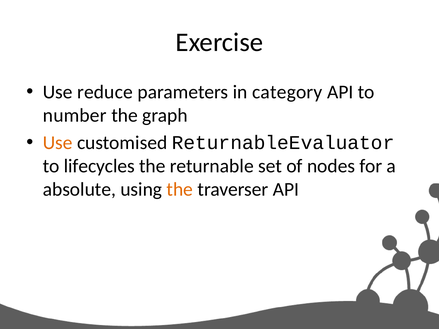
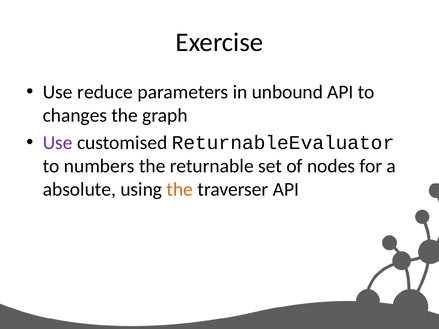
category: category -> unbound (287, 92)
number: number -> changes (75, 116)
Use colour: orange -> purple (58, 143)
lifecycles: lifecycles -> numbers (99, 166)
